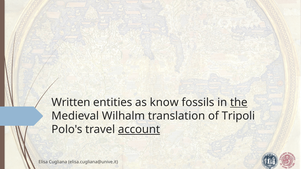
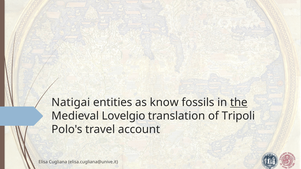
Written: Written -> Natigai (71, 103)
Wilhalm: Wilhalm -> Lovelgio (123, 116)
account underline: present -> none (139, 130)
